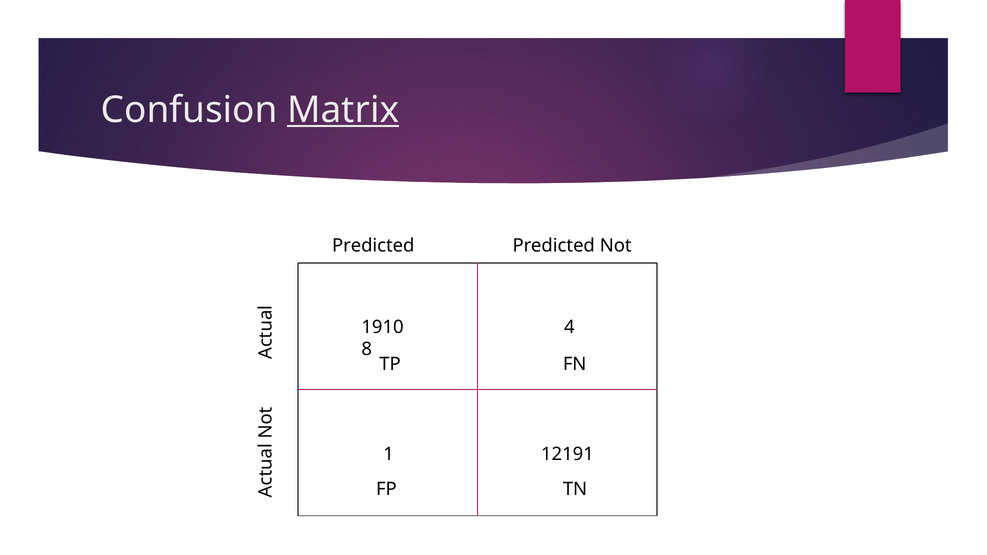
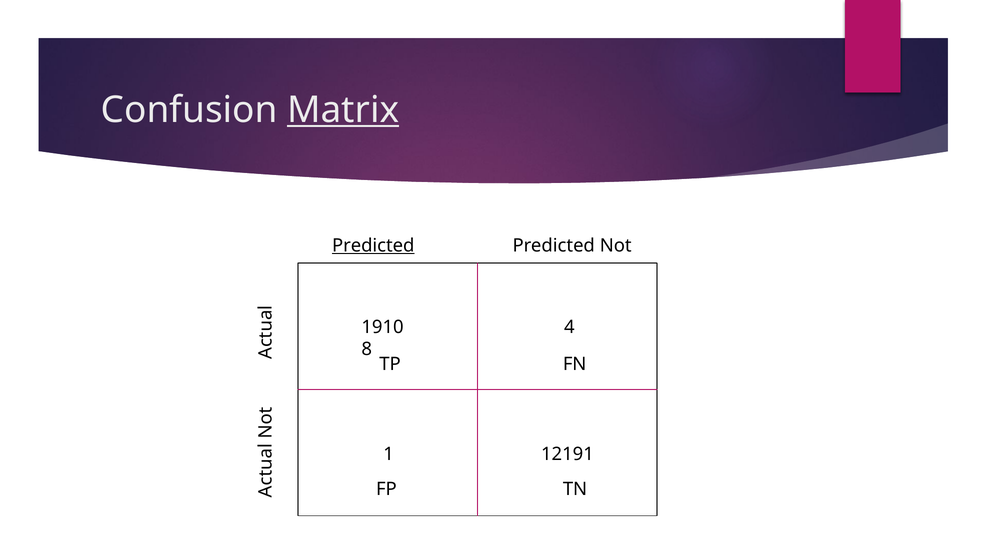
Predicted underline: none -> present (373, 246)
